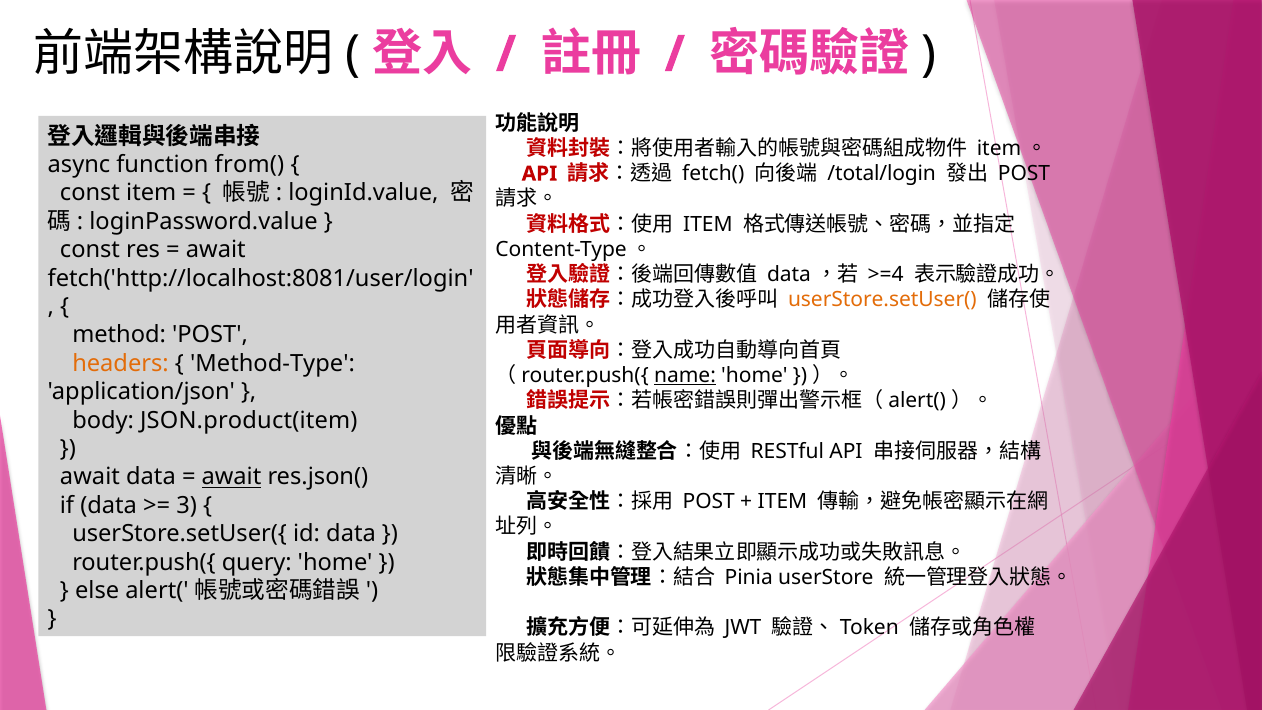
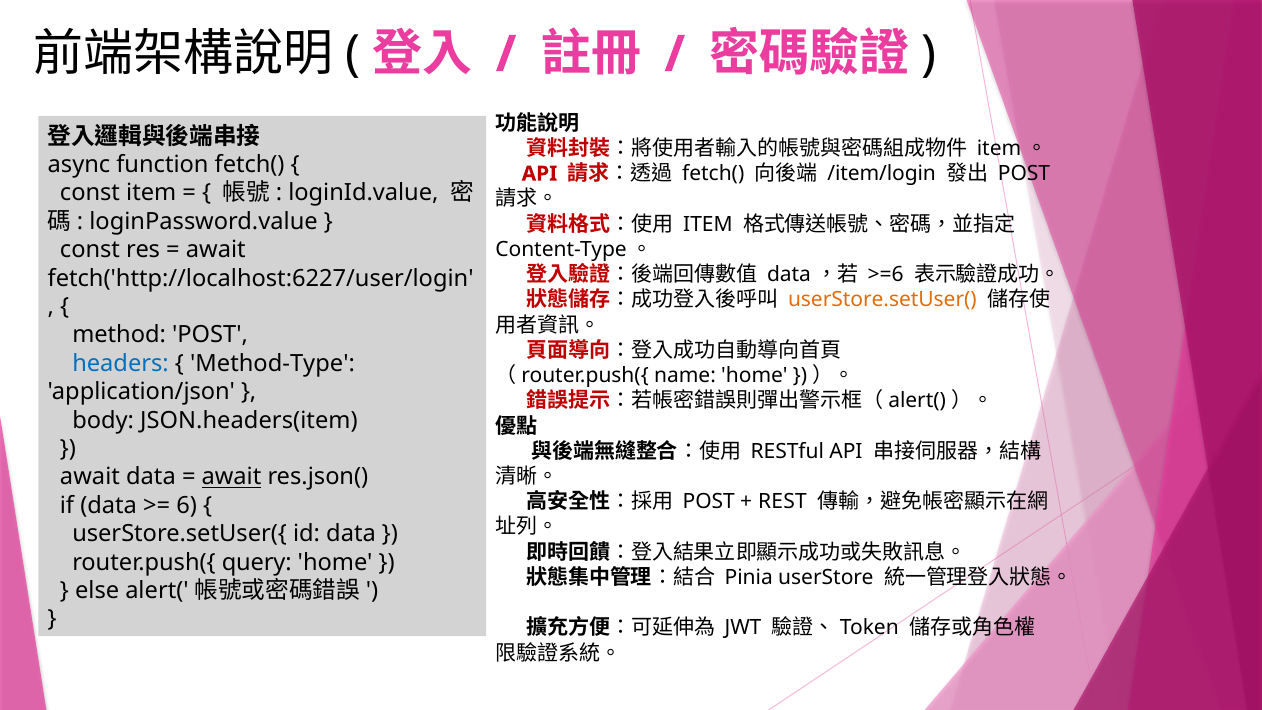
function from(: from( -> fetch( (250, 165)
/total/login: /total/login -> /item/login (882, 174)
>=4: >=4 -> >=6 (886, 275)
fetch('http://localhost:8081/user/login: fetch('http://localhost:8081/user/login -> fetch('http://localhost:6227/user/login (261, 278)
headers colour: orange -> blue (121, 363)
name underline: present -> none (685, 376)
JSON.product(item: JSON.product(item -> JSON.headers(item (249, 420)
ITEM: ITEM -> REST (782, 502)
3: 3 -> 6 (187, 505)
